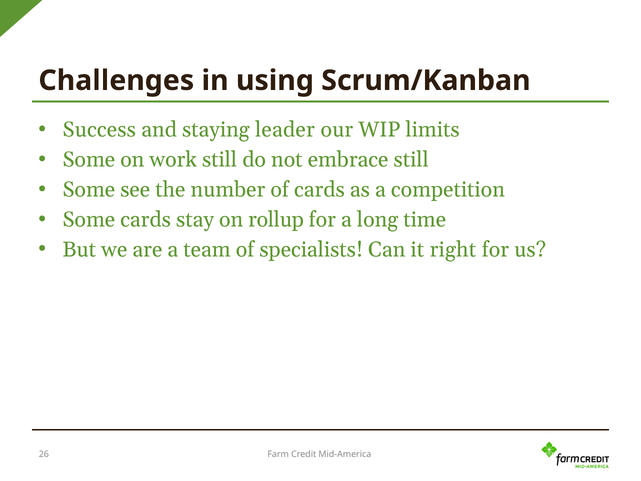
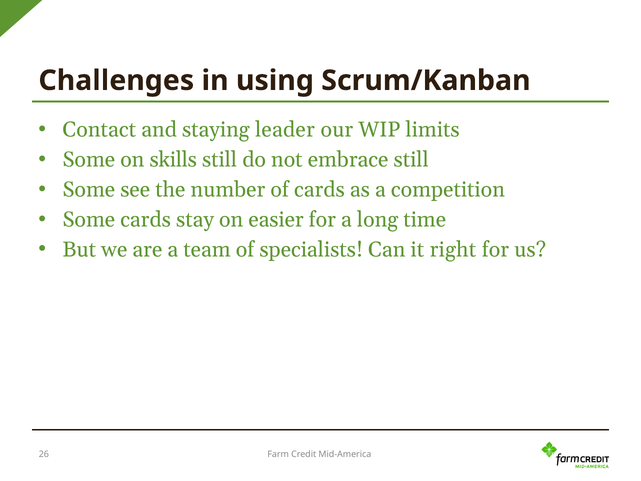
Success: Success -> Contact (99, 130)
work: work -> skills (173, 160)
rollup: rollup -> easier (276, 220)
